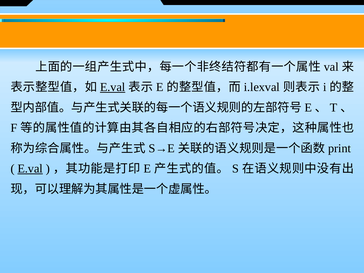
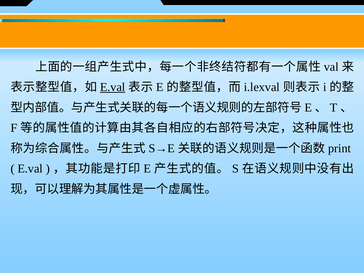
E.val underline: present -> none (30, 169)
